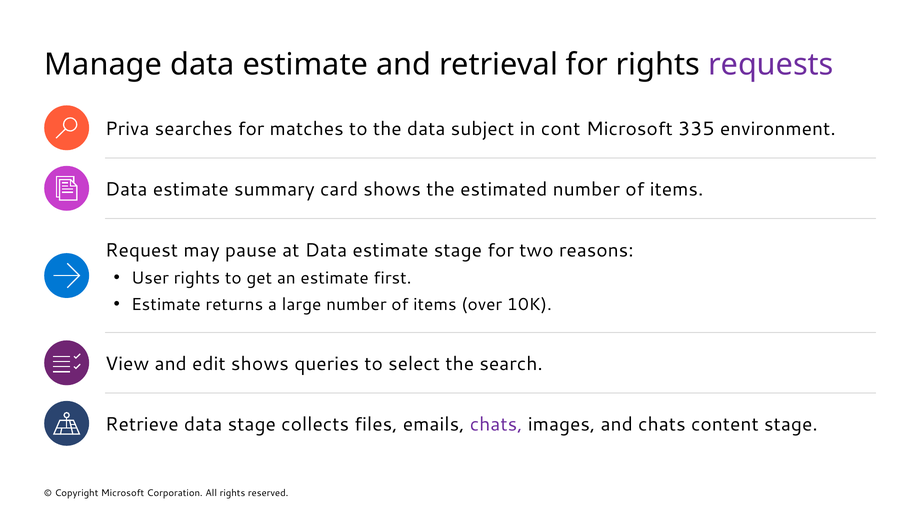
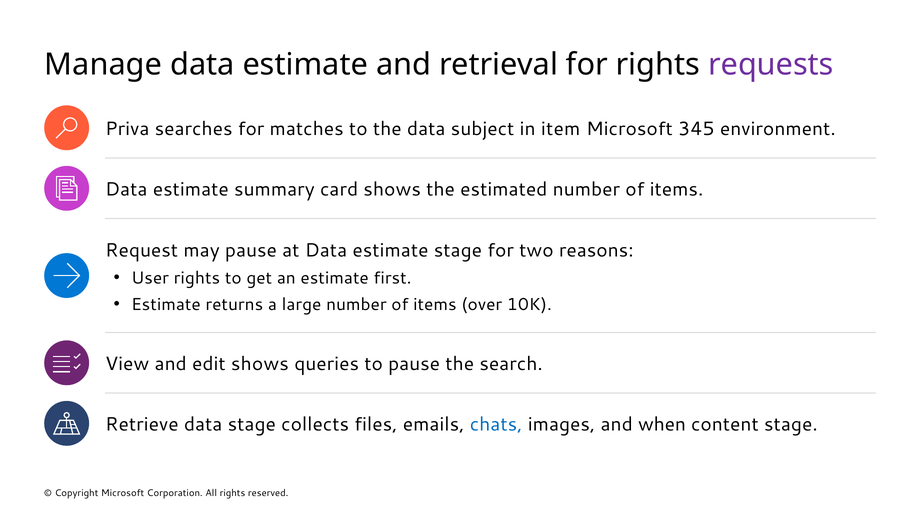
cont: cont -> item (561, 129)
335: 335 -> 345 (696, 129)
to select: select -> pause (414, 365)
chats colour: purple -> blue (496, 425)
and chats: chats -> when (662, 425)
